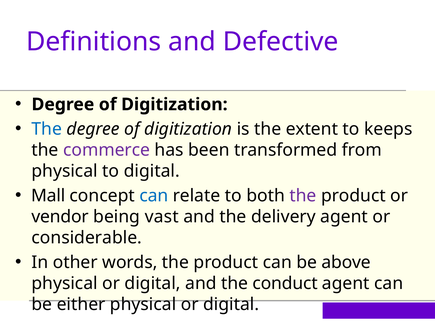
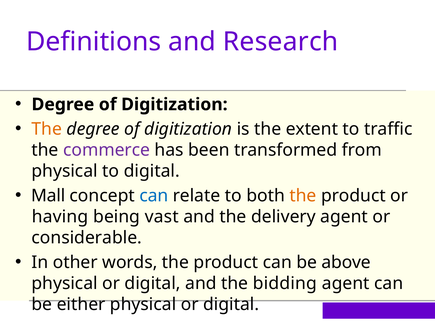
Defective: Defective -> Research (281, 42)
The colour: blue -> orange (47, 129)
keeps: keeps -> traffic (388, 129)
the colour: purple -> orange (303, 196)
vendor: vendor -> having (60, 217)
conduct: conduct -> bidding (285, 284)
